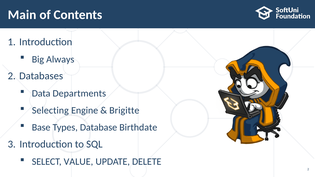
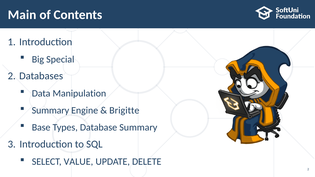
Always: Always -> Special (60, 59)
Departments: Departments -> Manipulation (79, 94)
Selecting: Selecting -> Summary (50, 111)
Database Birthdate: Birthdate -> Summary (138, 128)
